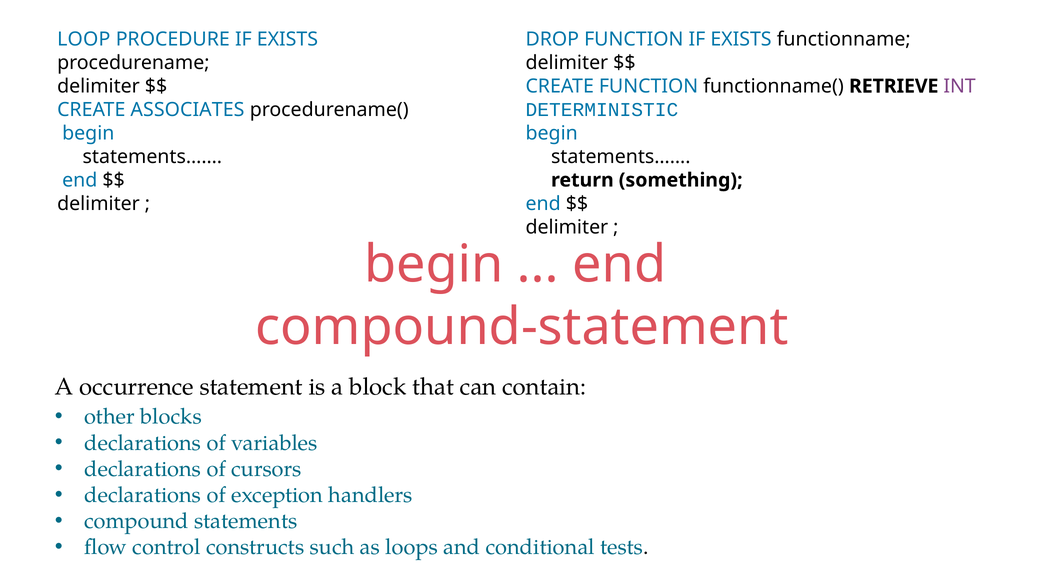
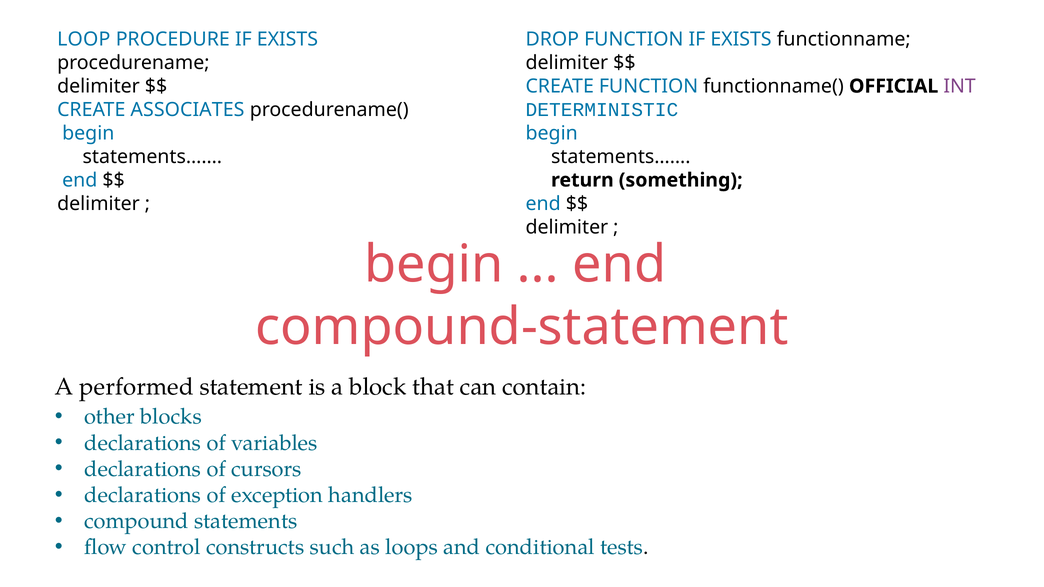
RETRIEVE: RETRIEVE -> OFFICIAL (894, 86)
occurrence: occurrence -> performed (137, 387)
